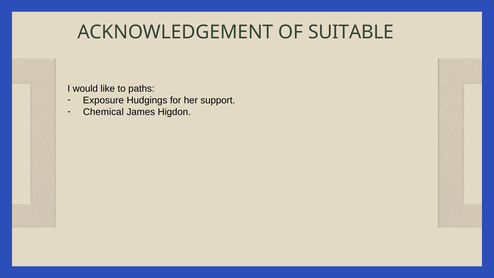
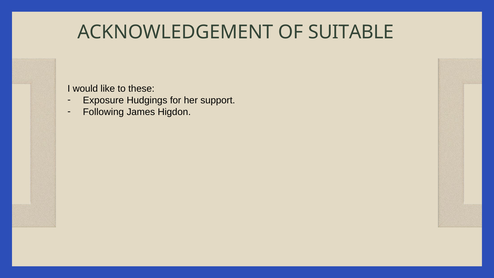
paths: paths -> these (141, 89)
Chemical: Chemical -> Following (103, 112)
